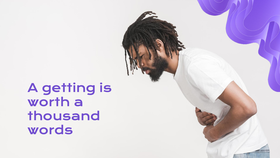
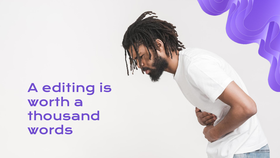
getting: getting -> editing (69, 88)
